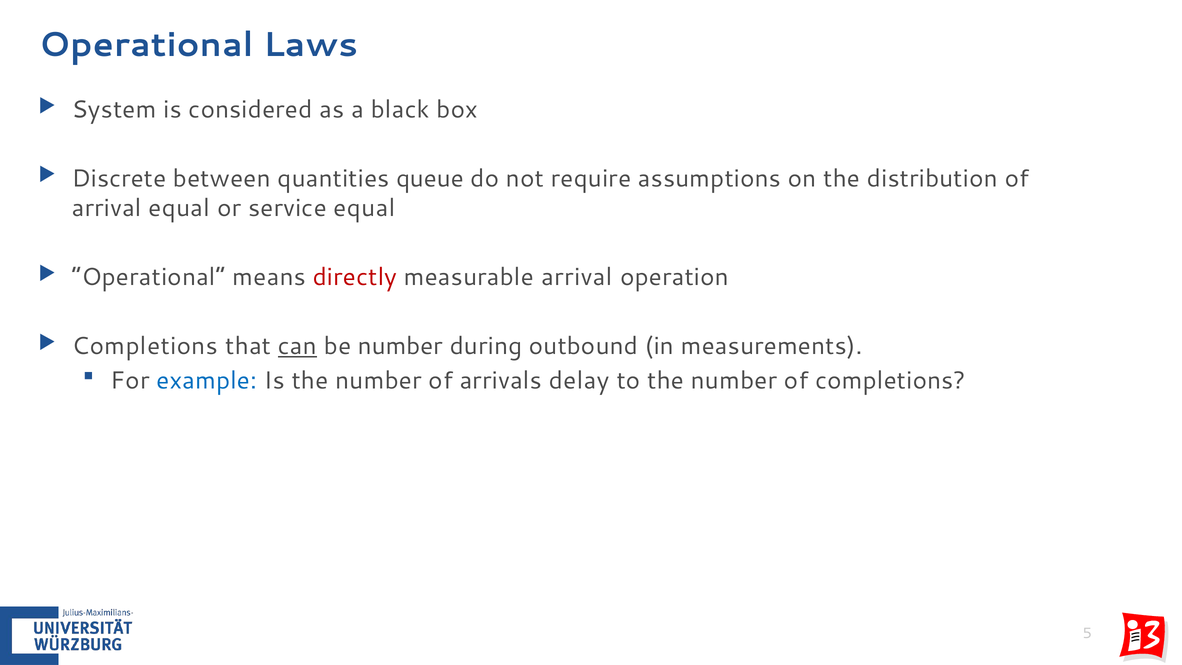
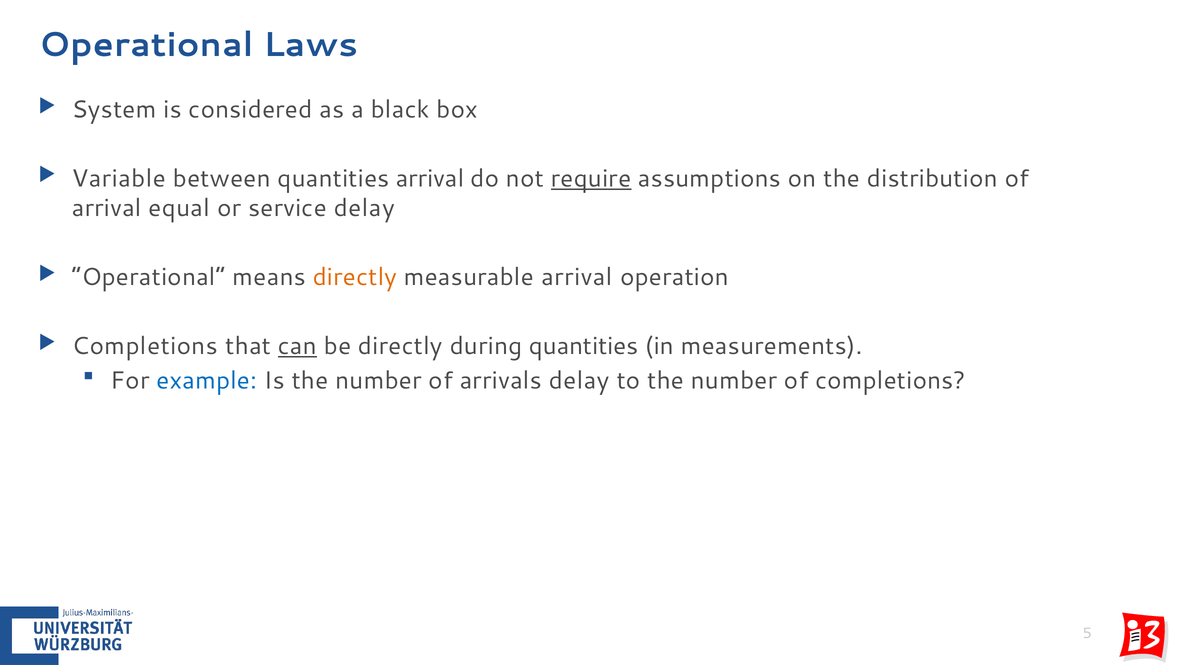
Discrete: Discrete -> Variable (119, 179)
quantities queue: queue -> arrival (430, 179)
require underline: none -> present (591, 179)
service equal: equal -> delay (364, 208)
directly colour: red -> orange (355, 277)
be number: number -> directly (400, 346)
during outbound: outbound -> quantities (584, 346)
